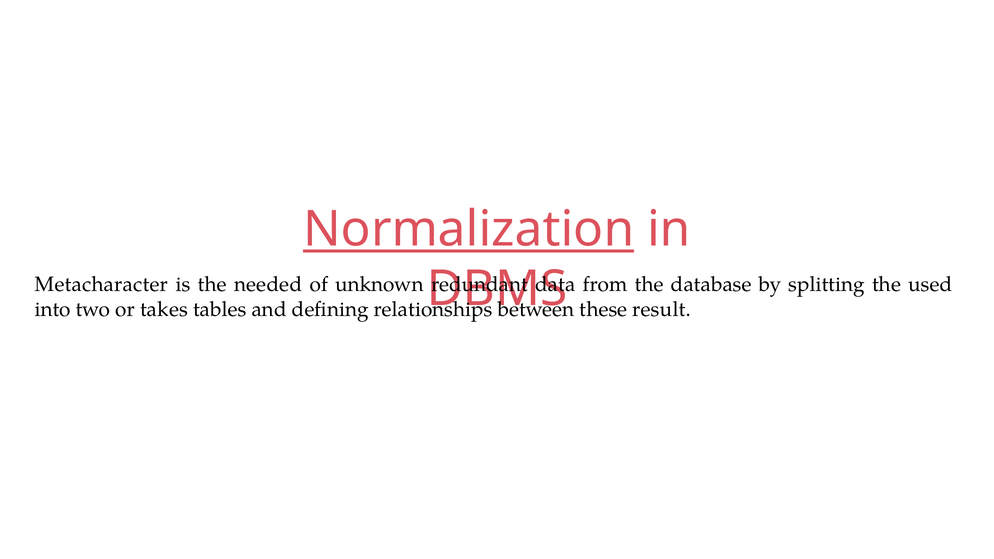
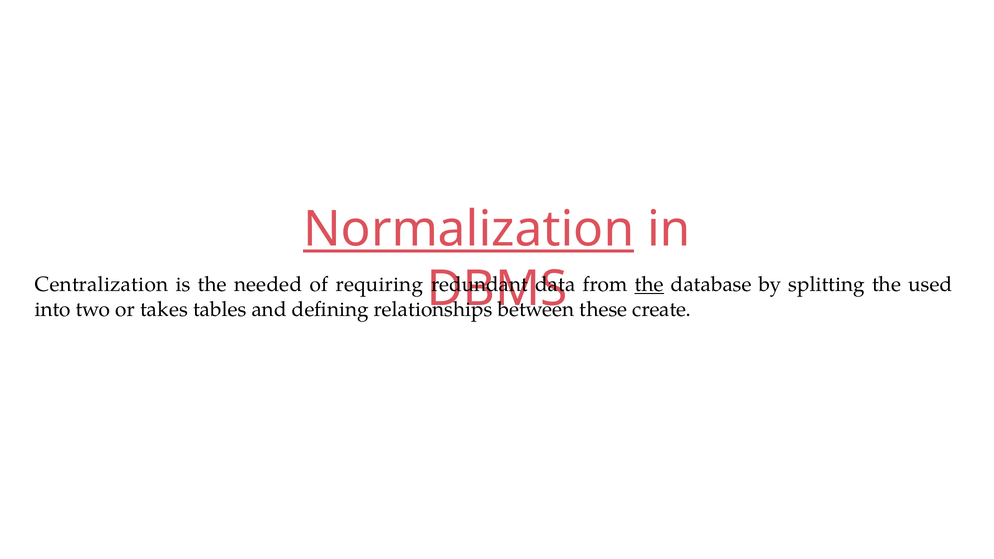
Metacharacter: Metacharacter -> Centralization (101, 285)
unknown: unknown -> requiring (379, 285)
the underline: none -> present (649, 285)
result: result -> create (662, 310)
